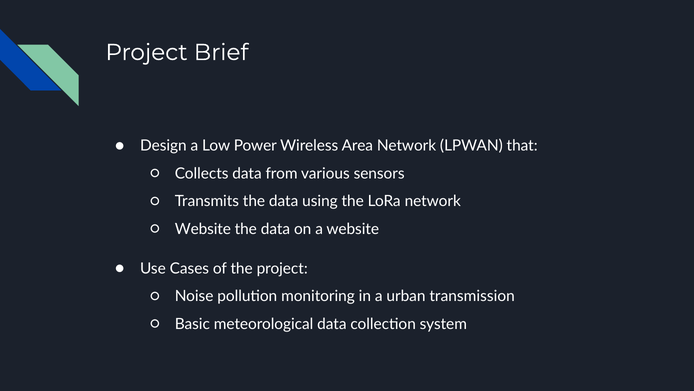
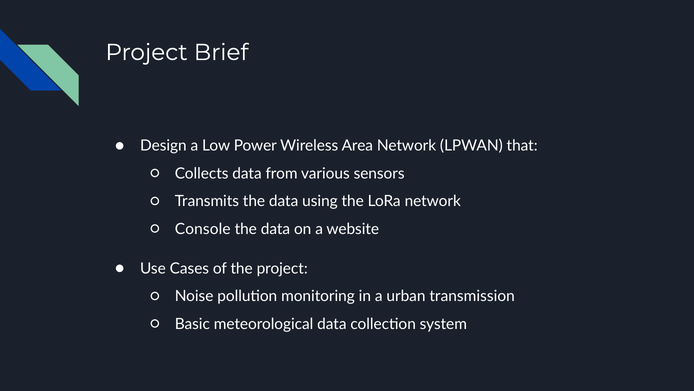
Website: Website -> Console (203, 229)
